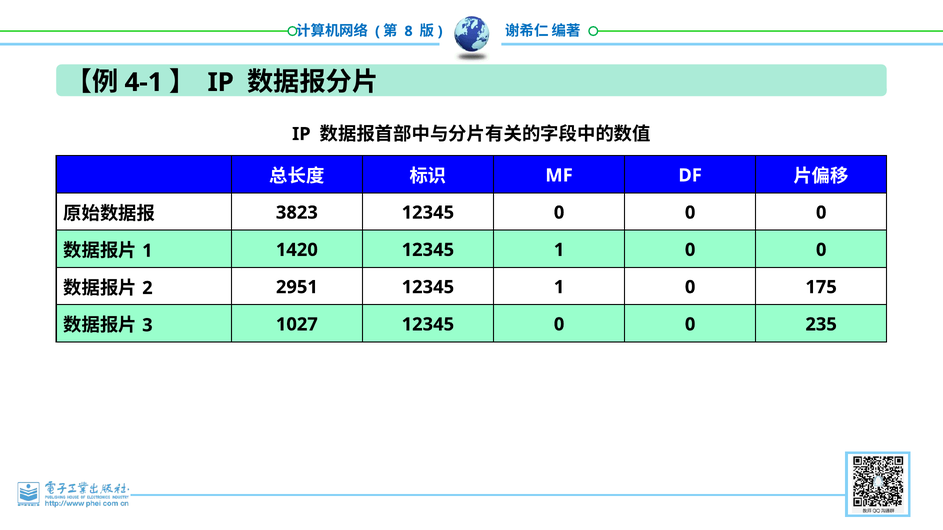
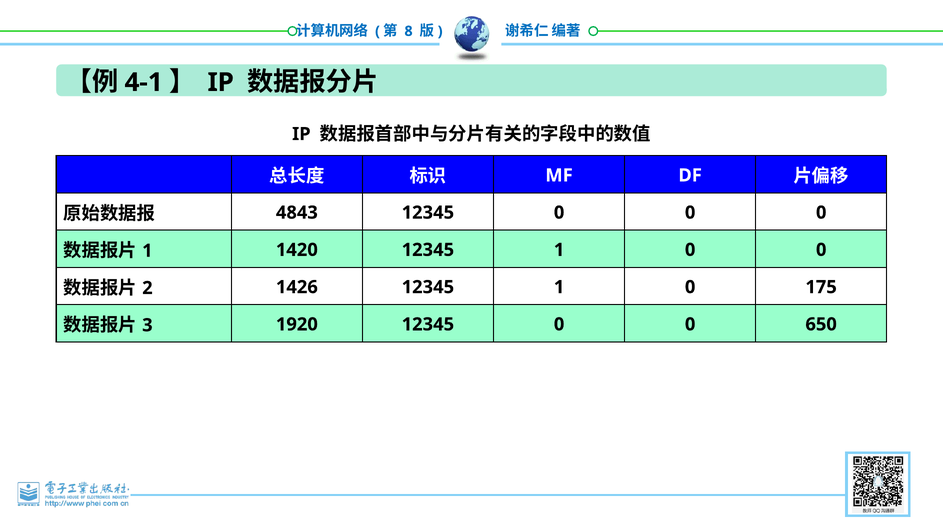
3823: 3823 -> 4843 (297, 213)
2951: 2951 -> 1426 (297, 287)
1027: 1027 -> 1920 (297, 325)
235: 235 -> 650 (821, 325)
